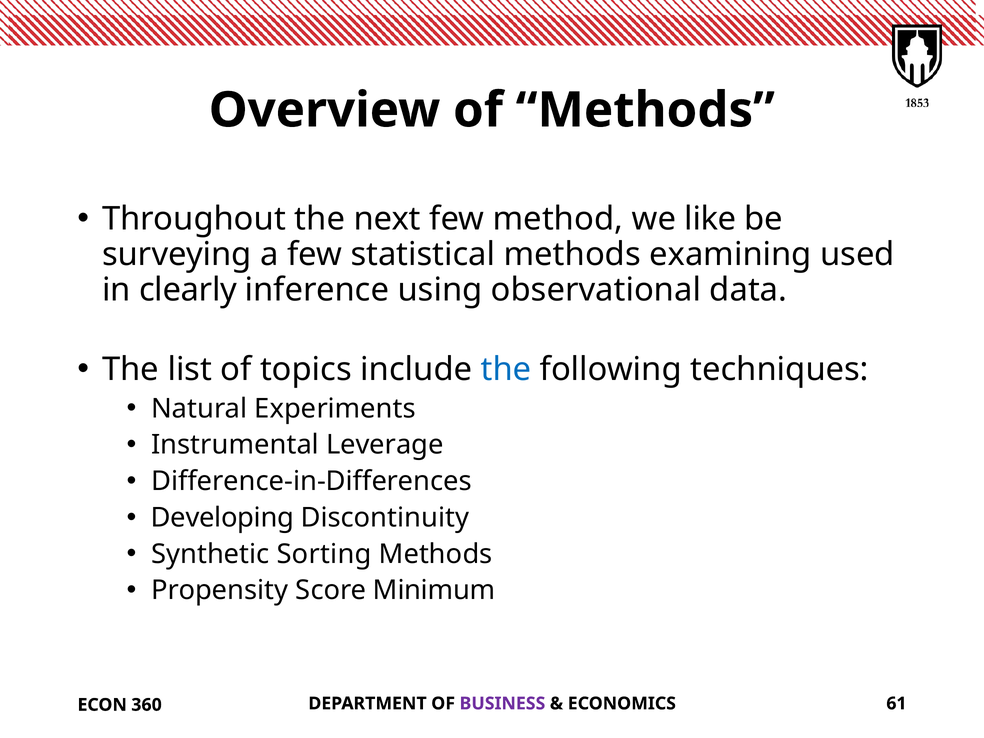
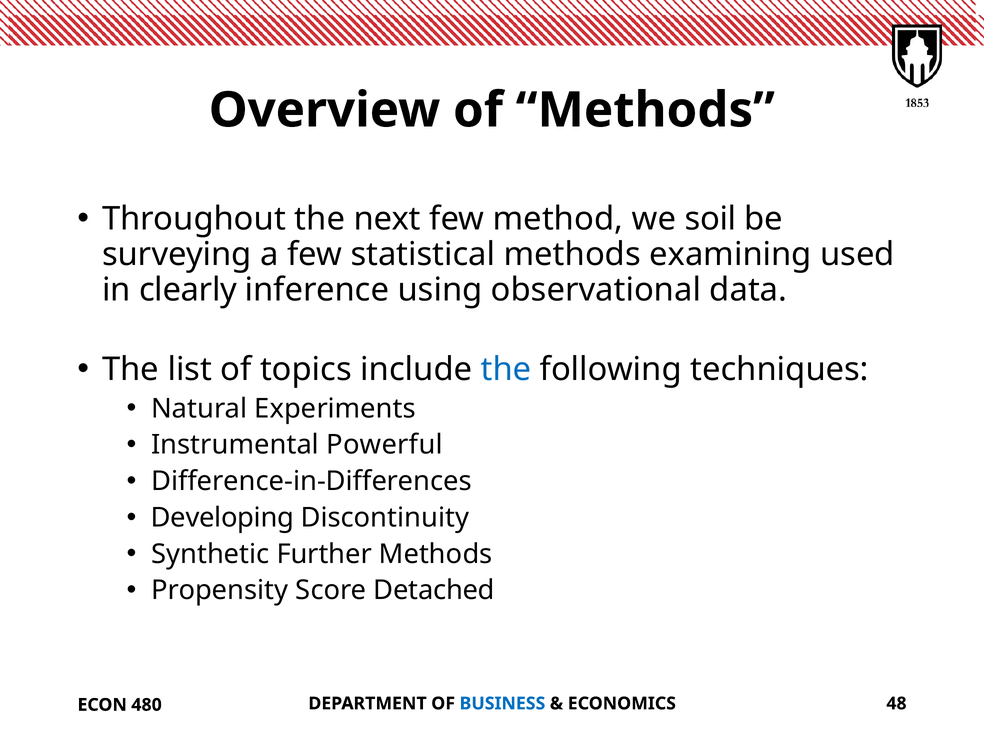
like: like -> soil (710, 219)
Leverage: Leverage -> Powerful (385, 445)
Sorting: Sorting -> Further (324, 554)
Minimum: Minimum -> Detached (434, 590)
BUSINESS colour: purple -> blue (502, 704)
61: 61 -> 48 (896, 704)
360: 360 -> 480 (147, 705)
